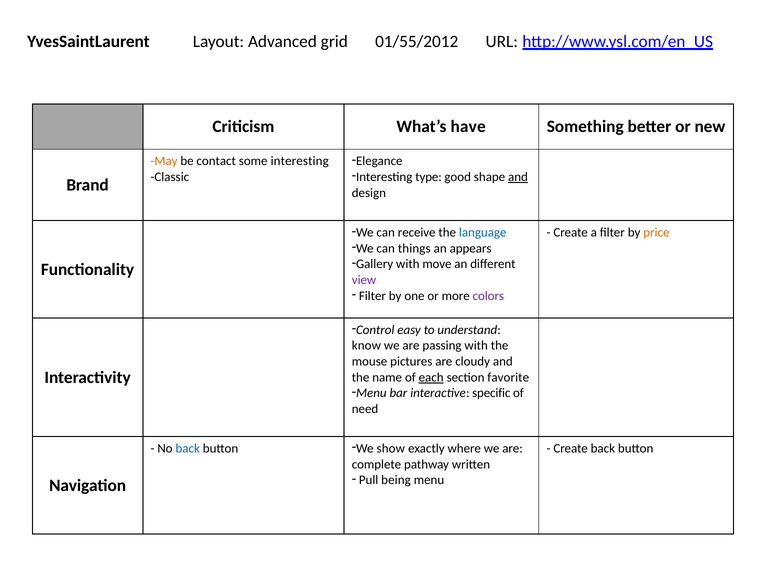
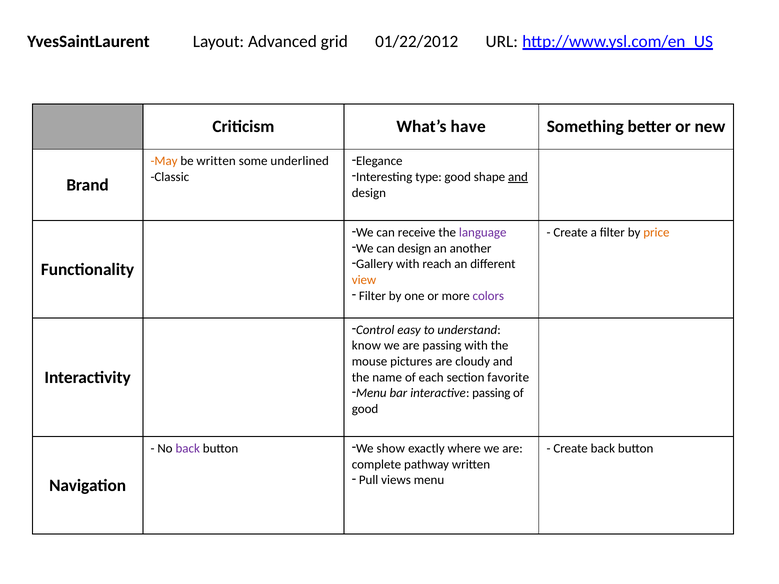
01/55/2012: 01/55/2012 -> 01/22/2012 (417, 41)
be contact: contact -> written (216, 161)
some interesting: interesting -> underlined (300, 161)
language colour: blue -> purple (483, 233)
can things: things -> design (414, 248)
appears: appears -> another (471, 248)
move: move -> reach (437, 264)
view colour: purple -> orange (364, 280)
each underline: present -> none (431, 377)
interactive specific: specific -> passing (491, 393)
need: need -> good (365, 409)
back colour: blue -> purple (188, 449)
being: being -> views (396, 480)
